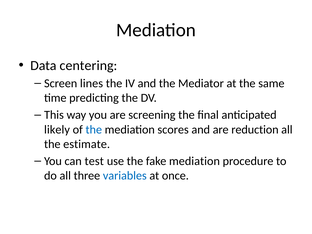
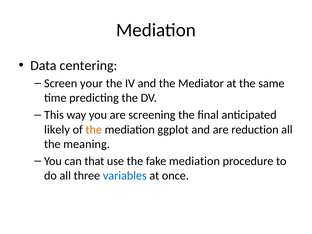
lines: lines -> your (91, 83)
the colour: blue -> orange (94, 130)
scores: scores -> ggplot (173, 130)
estimate: estimate -> meaning (87, 144)
test: test -> that (94, 161)
